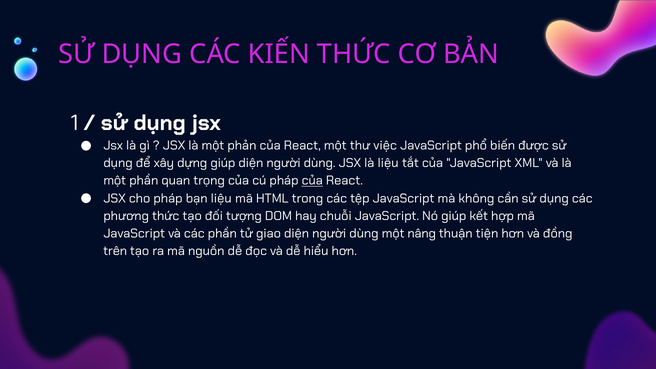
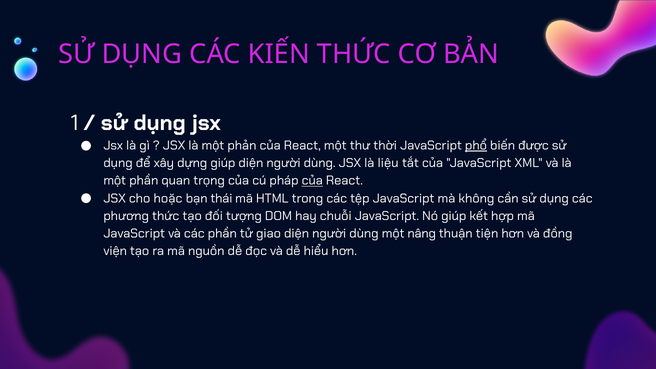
việc: việc -> thời (385, 146)
phổ underline: none -> present (476, 146)
cho pháp: pháp -> hoặc (168, 198)
bạn liệu: liệu -> thái (221, 198)
trên: trên -> viện (115, 251)
